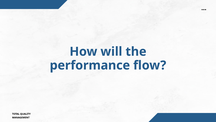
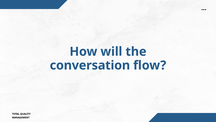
performance: performance -> conversation (90, 65)
